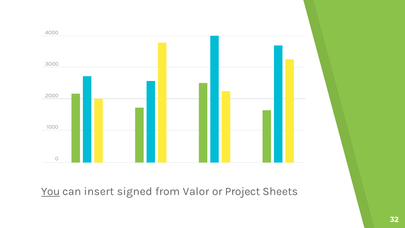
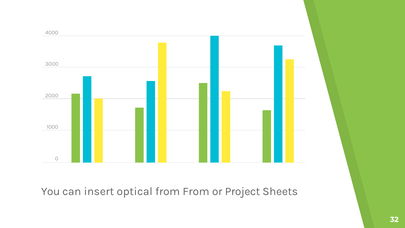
You underline: present -> none (51, 191)
signed: signed -> optical (135, 191)
from Valor: Valor -> From (196, 191)
